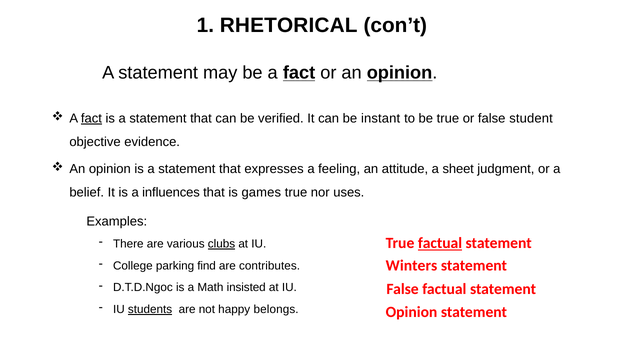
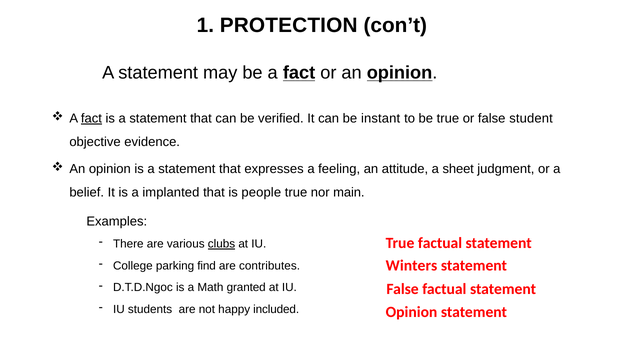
RHETORICAL: RHETORICAL -> PROTECTION (289, 25)
inﬂuences: inﬂuences -> implanted (171, 193)
games: games -> people (261, 193)
uses: uses -> main (349, 193)
factual underline: present -> none (440, 243)
insisted: insisted -> granted (246, 288)
students underline: present -> none (150, 309)
belongs: belongs -> included (276, 309)
